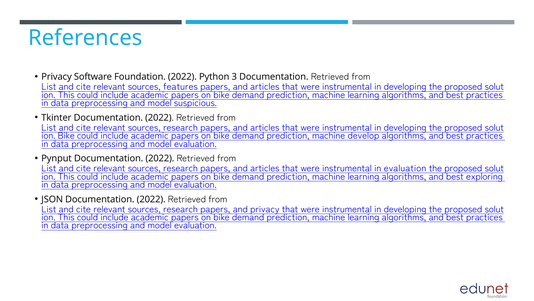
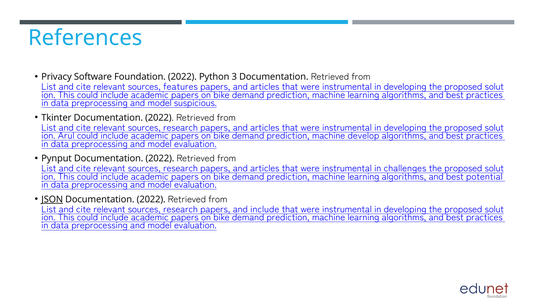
Bike: Bike -> Arul (66, 136)
in evaluation: evaluation -> challenges (405, 168)
exploring: exploring -> potential (484, 176)
JSON underline: none -> present (52, 199)
and privacy: privacy -> include (265, 209)
